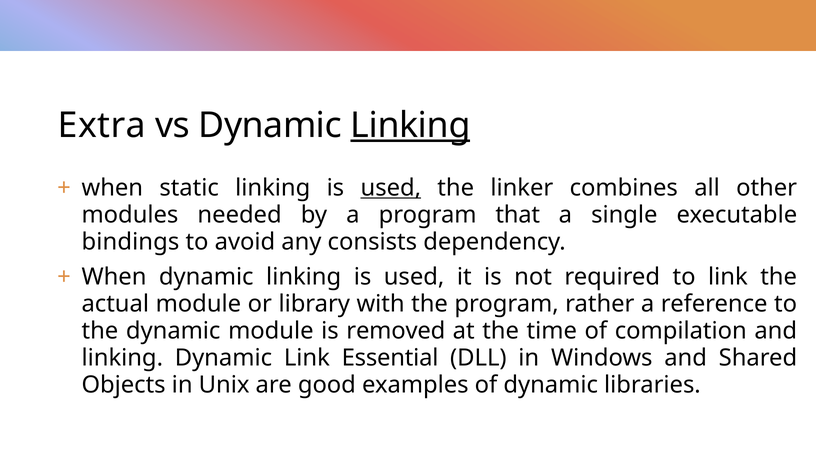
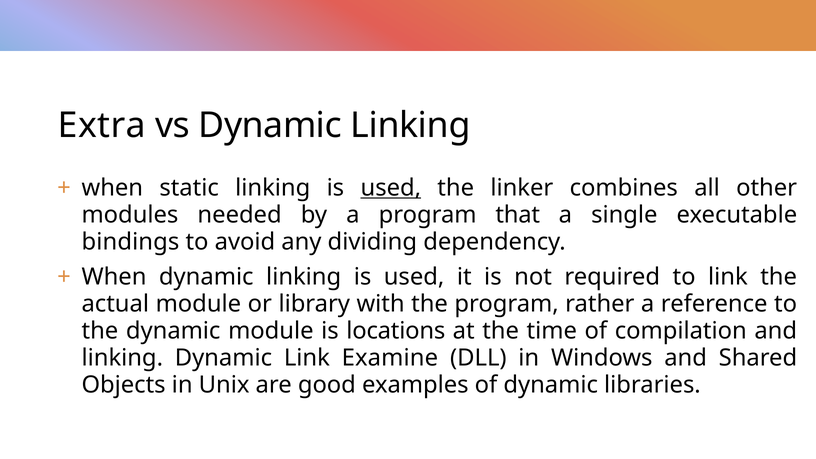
Linking underline: present -> none (410, 125)
consists: consists -> dividing (372, 242)
removed: removed -> locations (396, 331)
Essential: Essential -> Examine (390, 358)
